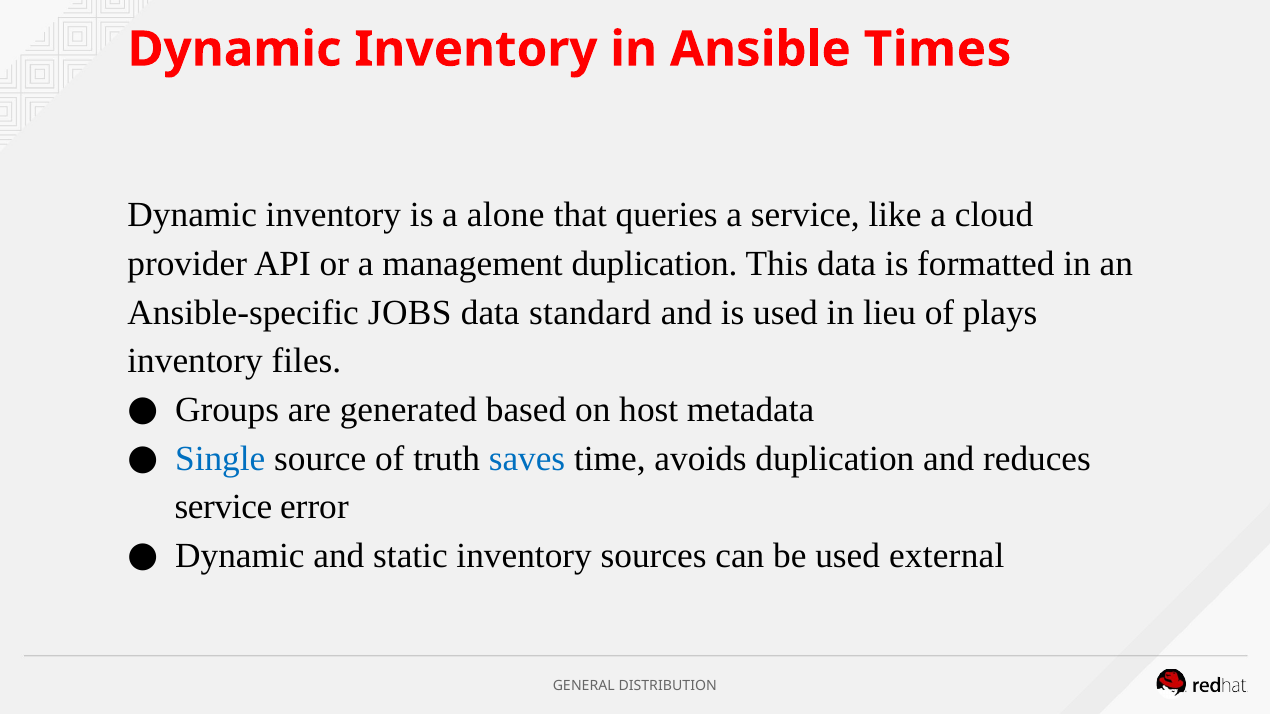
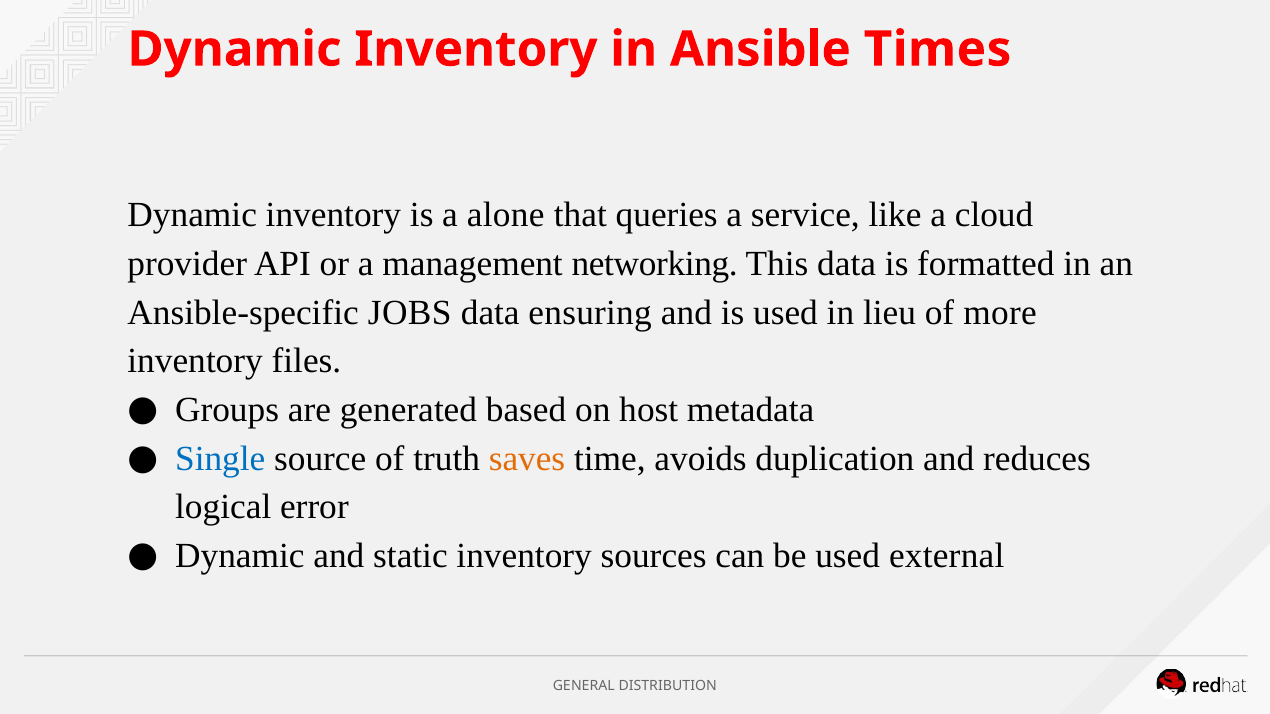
management duplication: duplication -> networking (655, 264)
standard: standard -> ensuring (590, 313)
plays: plays -> more (1000, 313)
saves colour: blue -> orange (527, 459)
service: service -> logical (223, 507)
